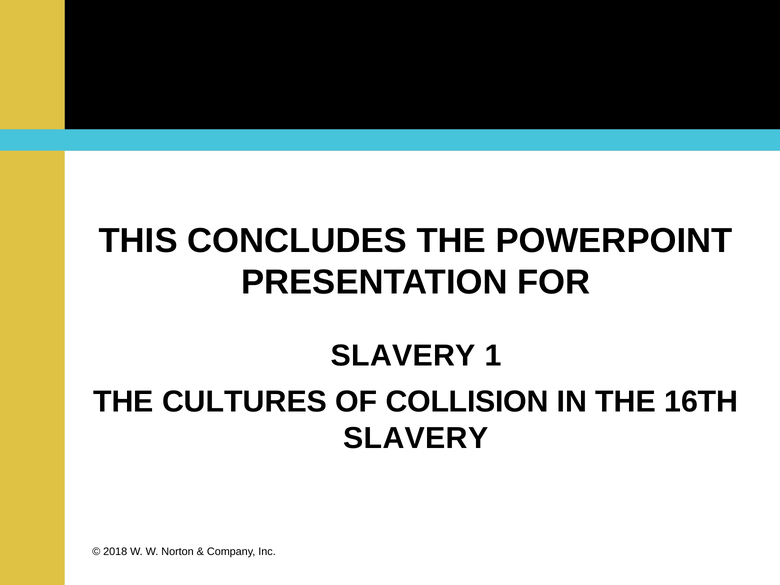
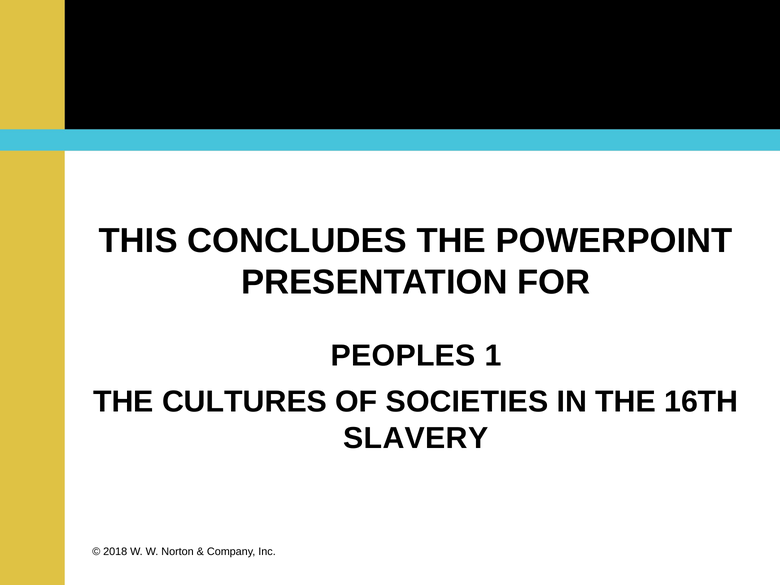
SLAVERY: SLAVERY -> PEOPLES (403, 356)
COLLISION: COLLISION -> SOCIETIES (467, 402)
